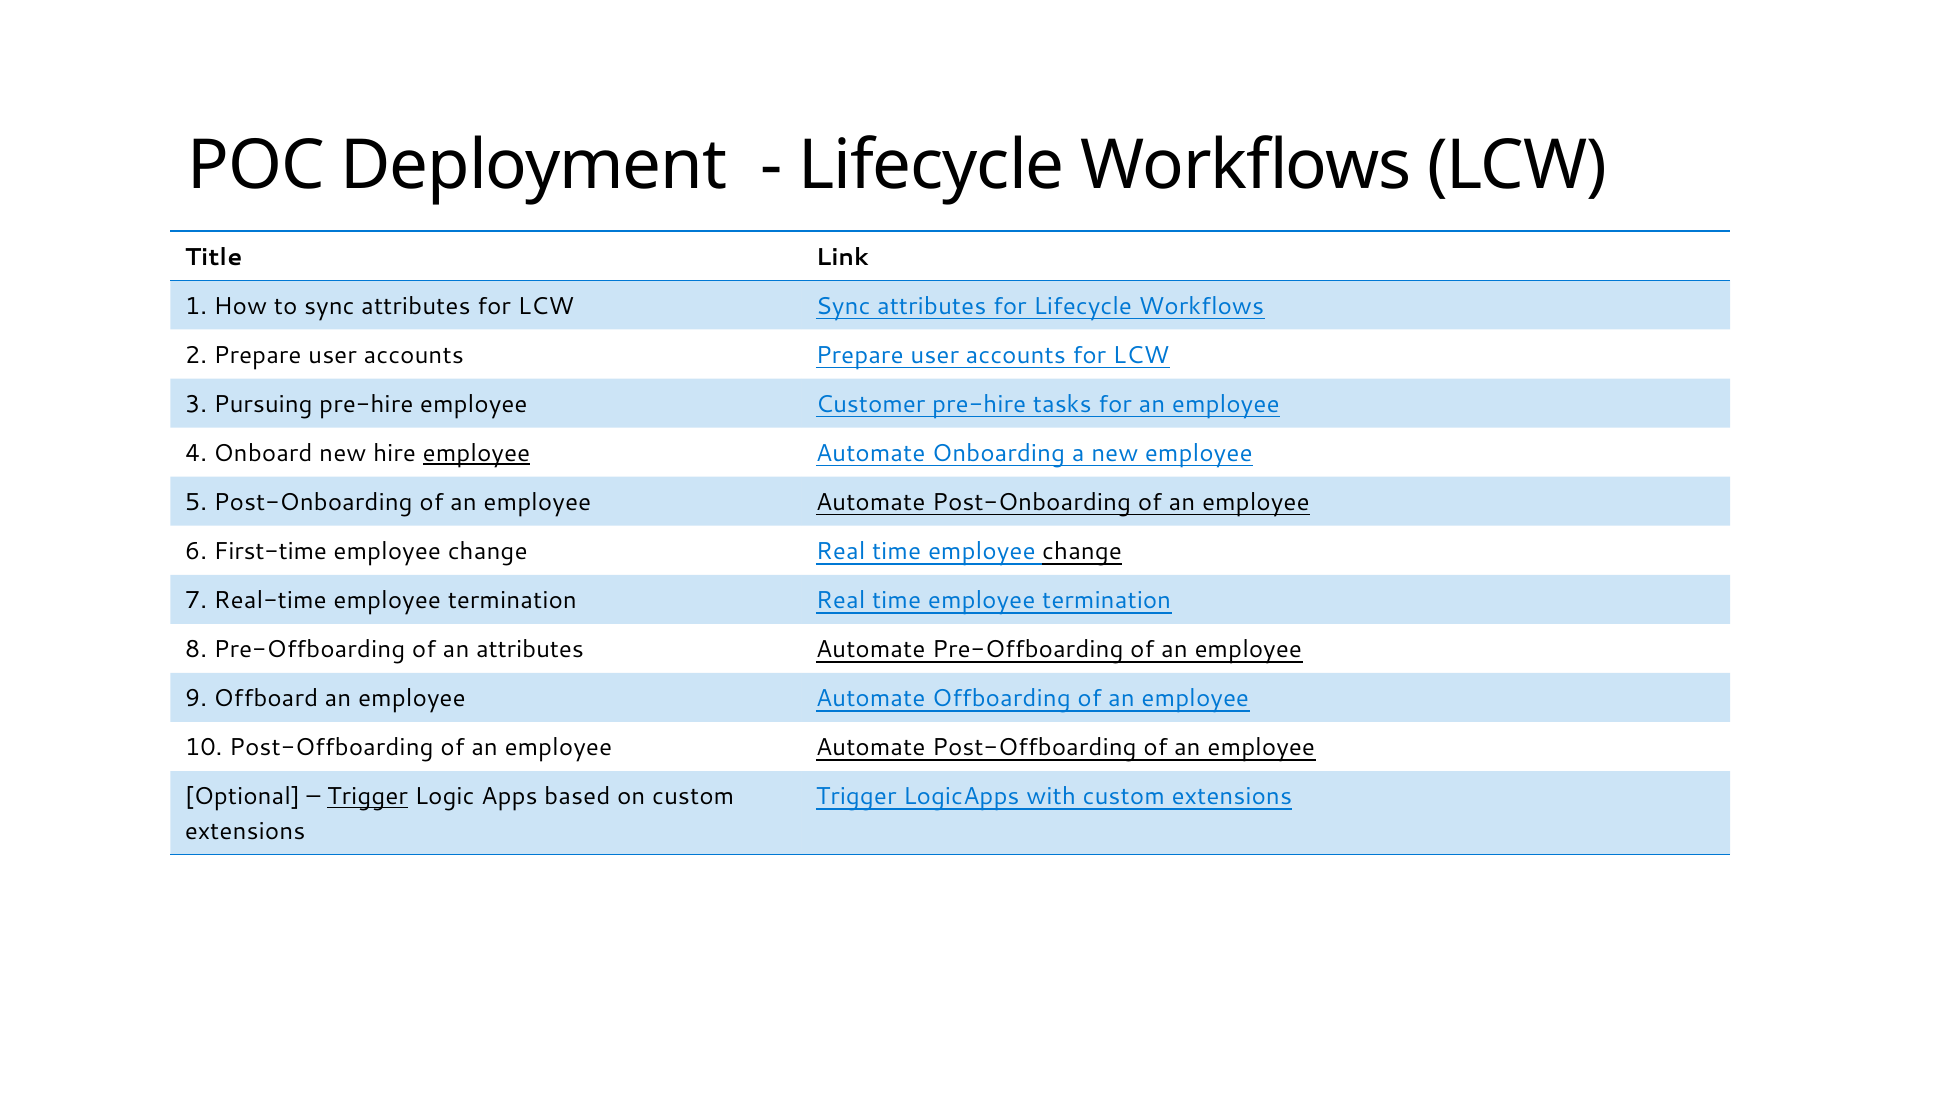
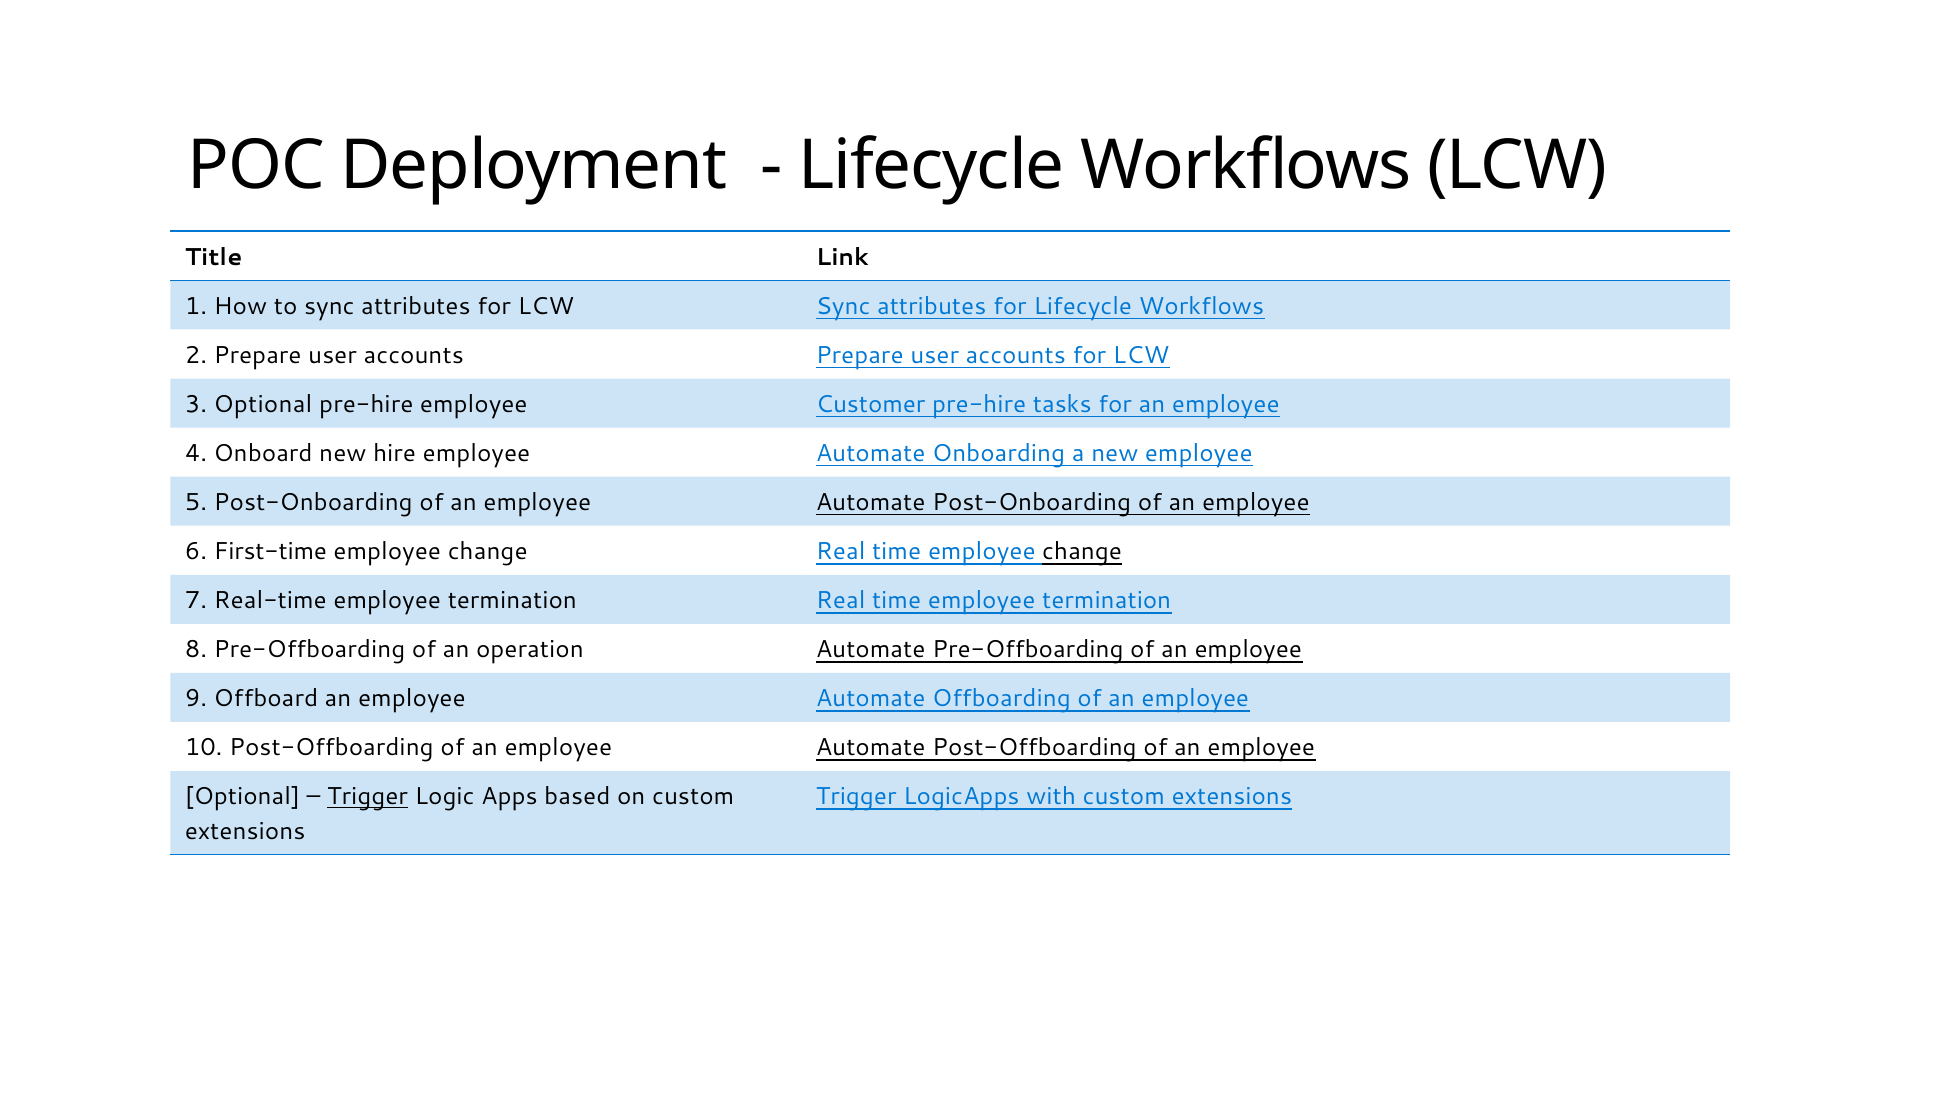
3 Pursuing: Pursuing -> Optional (263, 404)
employee underline: present -> none (476, 454)
an attributes: attributes -> operation (530, 650)
